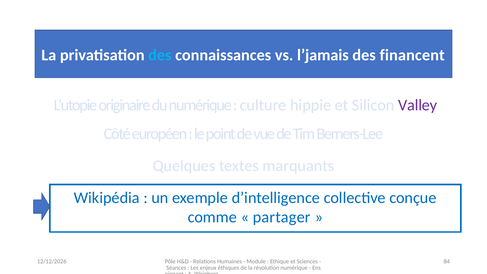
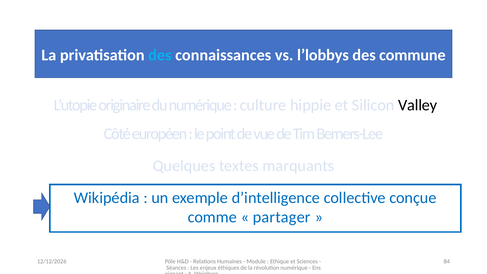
l’jamais: l’jamais -> l’lobbys (323, 55)
financent: financent -> commune (412, 55)
Valley colour: purple -> black (418, 105)
